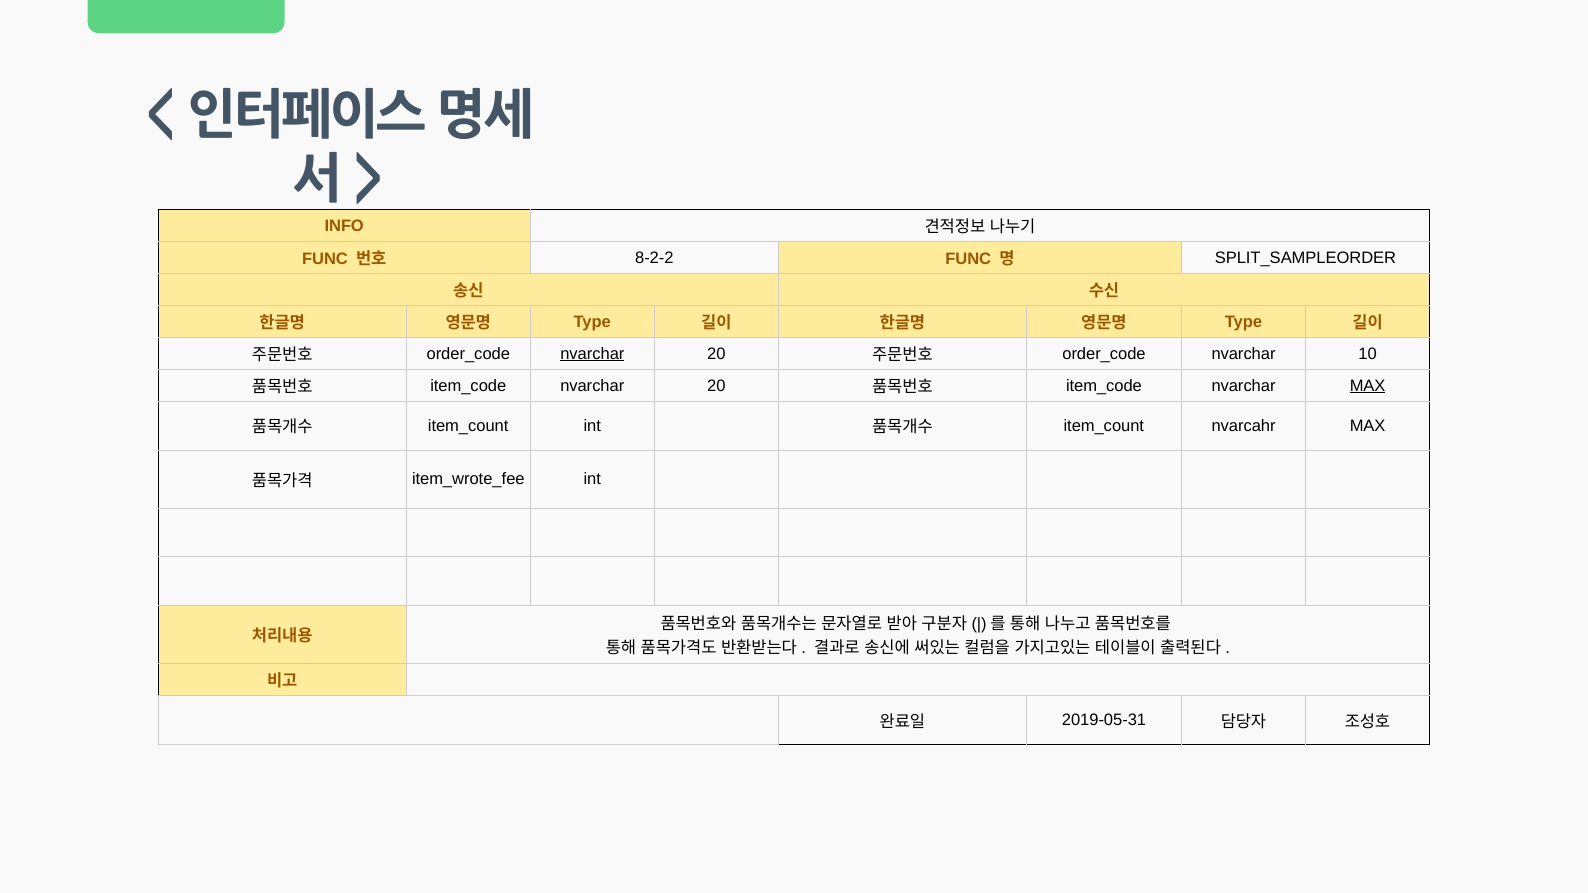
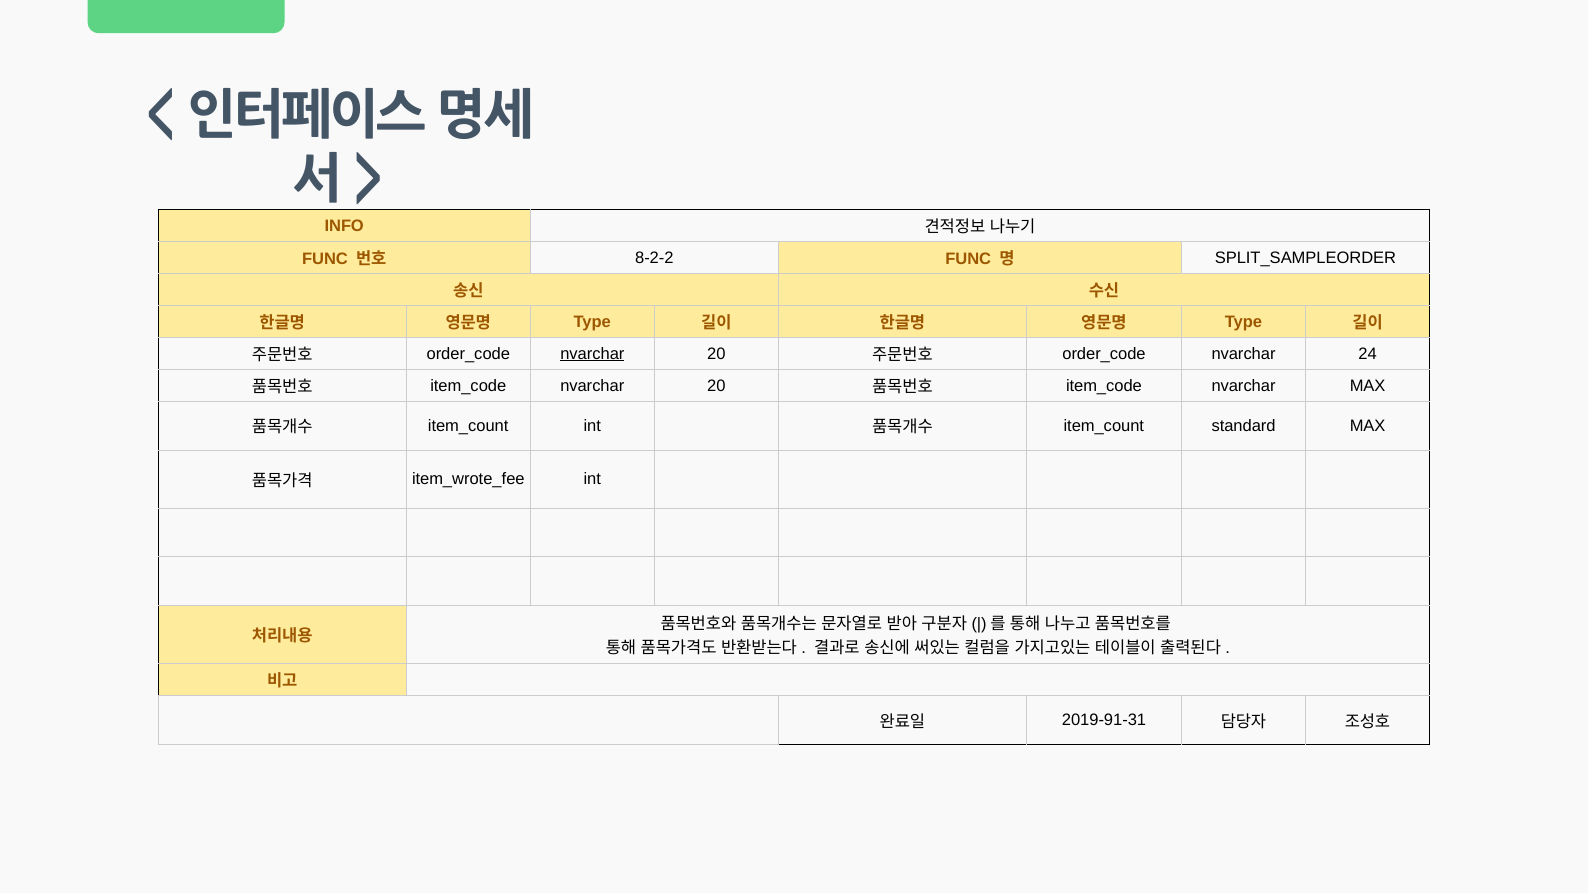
10: 10 -> 24 (1368, 354)
MAX underline: present -> none (1368, 386)
nvarcahr: nvarcahr -> standard (1244, 426)
2019-05-31: 2019-05-31 -> 2019-91-31 (1104, 720)
